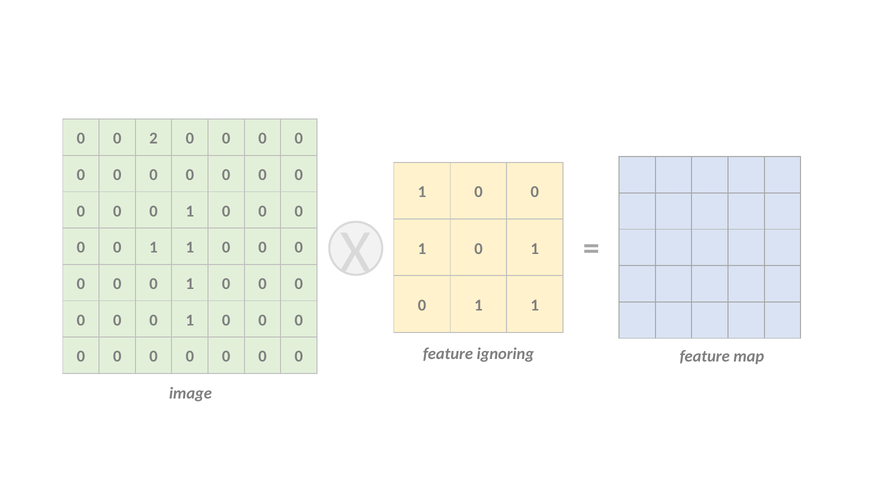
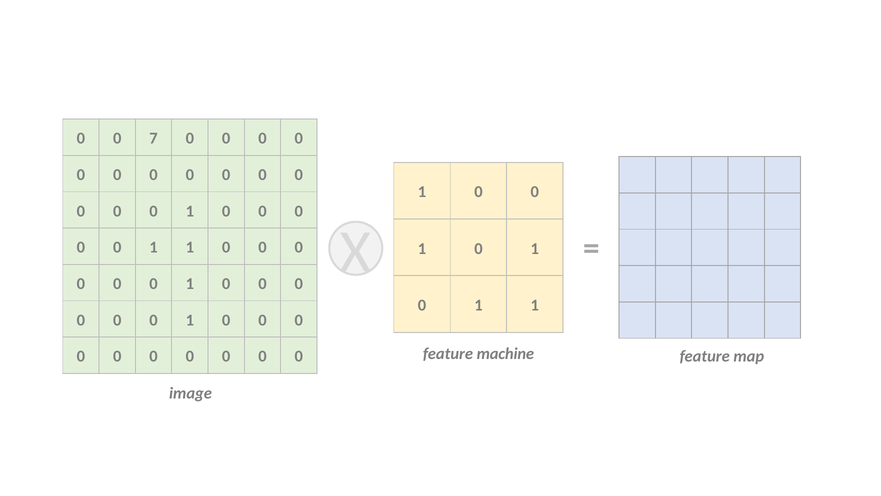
2: 2 -> 7 (154, 138)
ignoring: ignoring -> machine (505, 354)
